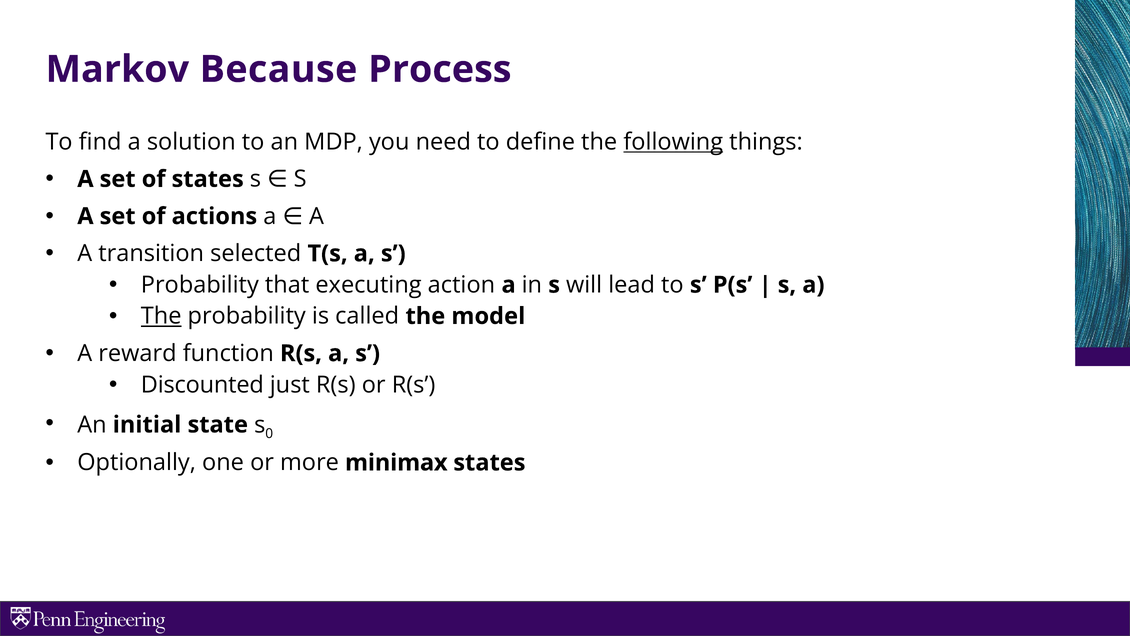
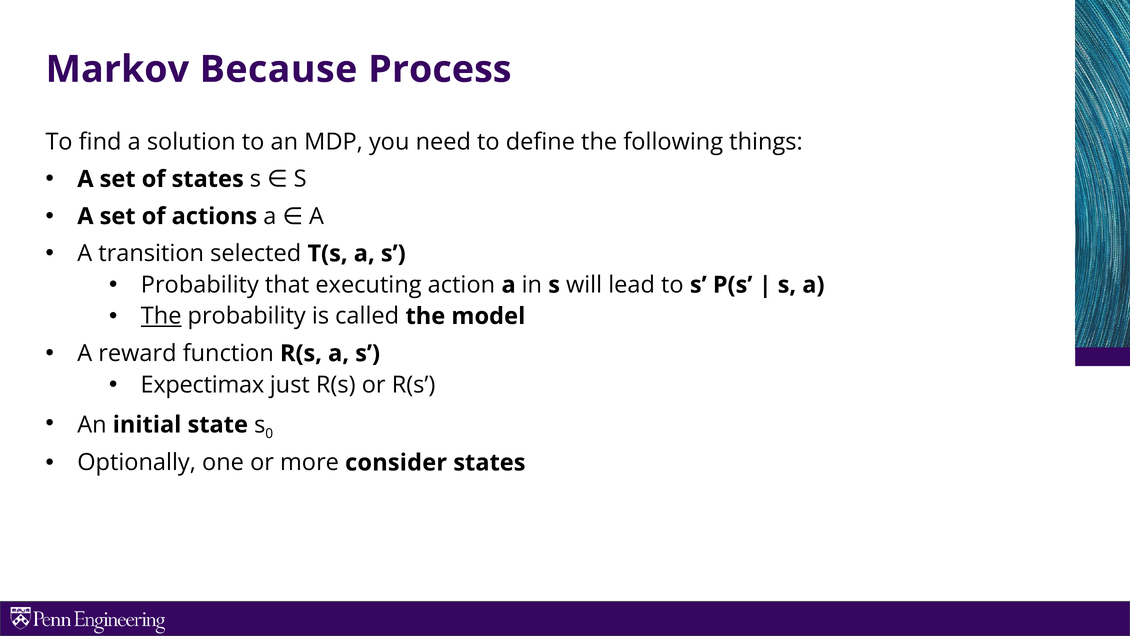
following underline: present -> none (673, 142)
Discounted: Discounted -> Expectimax (202, 385)
minimax: minimax -> consider (396, 462)
